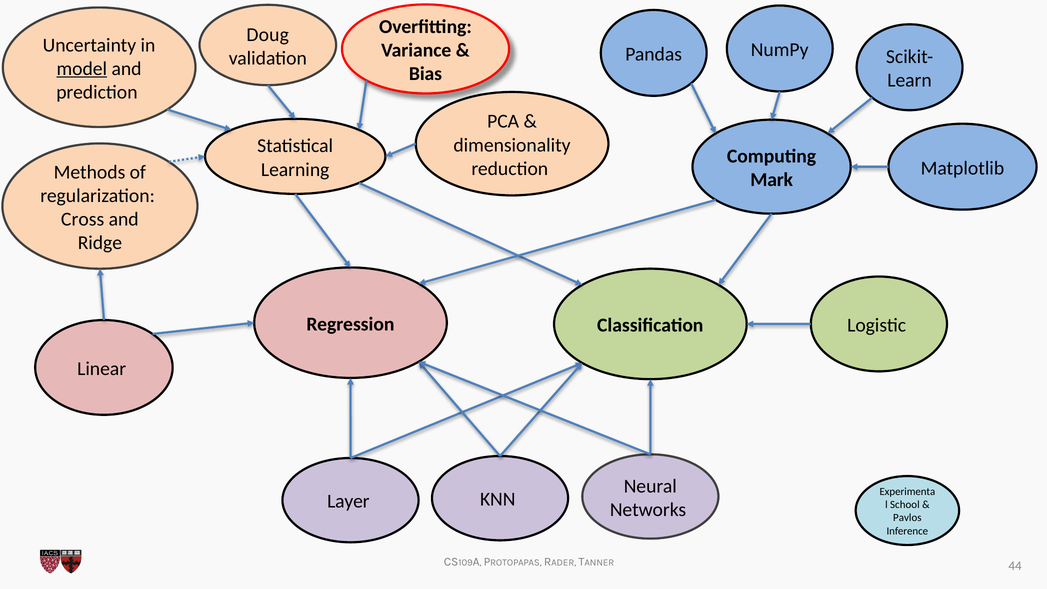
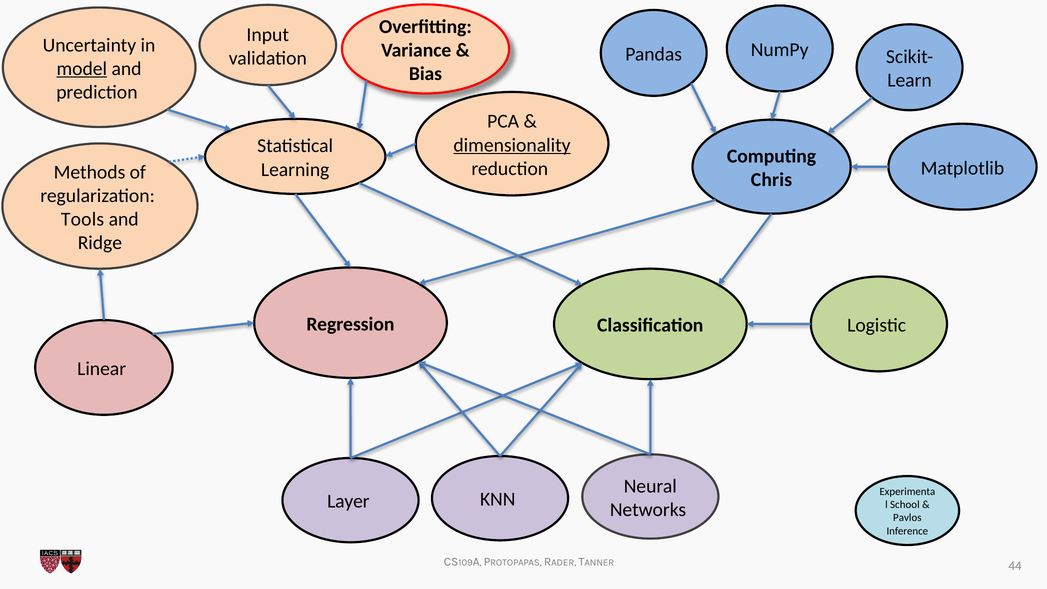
Doug: Doug -> Input (268, 35)
dimensionality underline: none -> present (512, 145)
Mark: Mark -> Chris (771, 180)
Cross: Cross -> Tools (83, 219)
